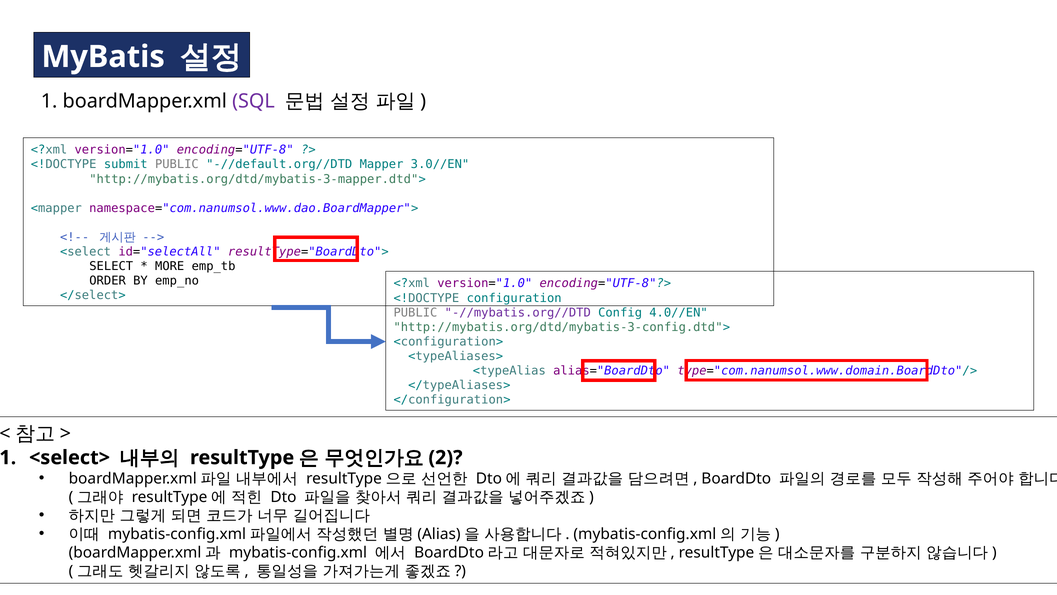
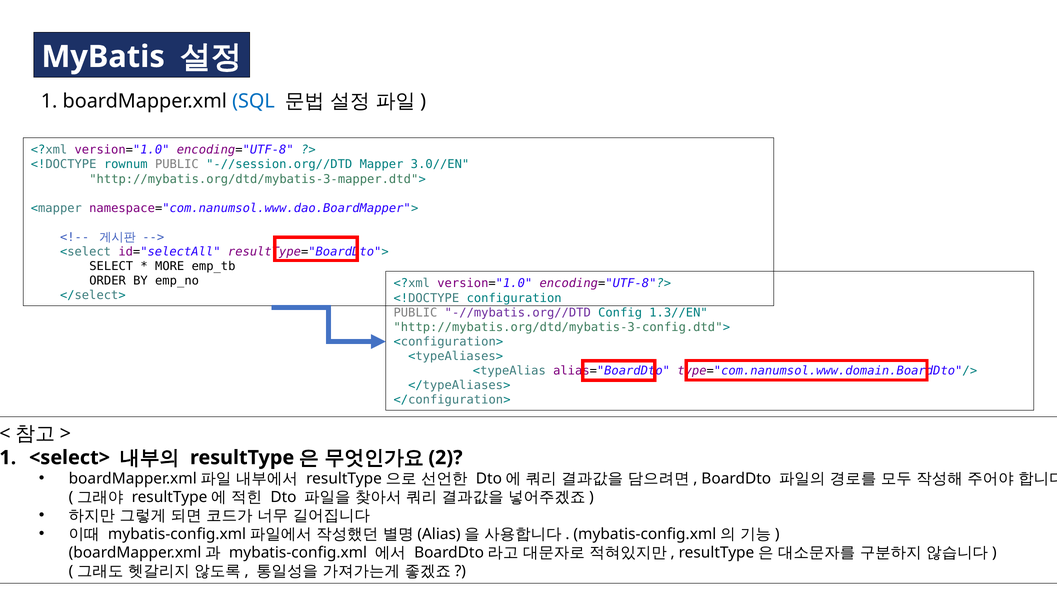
SQL colour: purple -> blue (253, 101)
submit: submit -> rownum (126, 164)
-//default.org//DTD: -//default.org//DTD -> -//session.org//DTD (279, 164)
4.0//EN: 4.0//EN -> 1.3//EN (679, 312)
